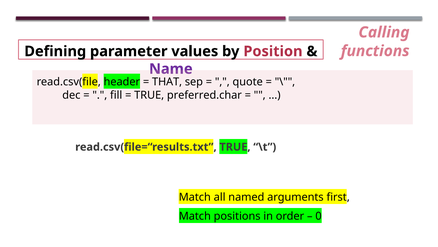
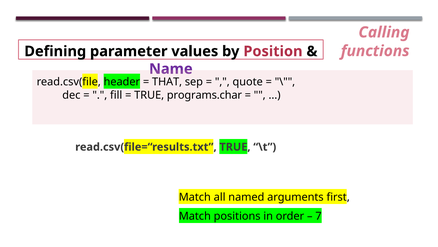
preferred.char: preferred.char -> programs.char (204, 95)
0: 0 -> 7 (318, 216)
